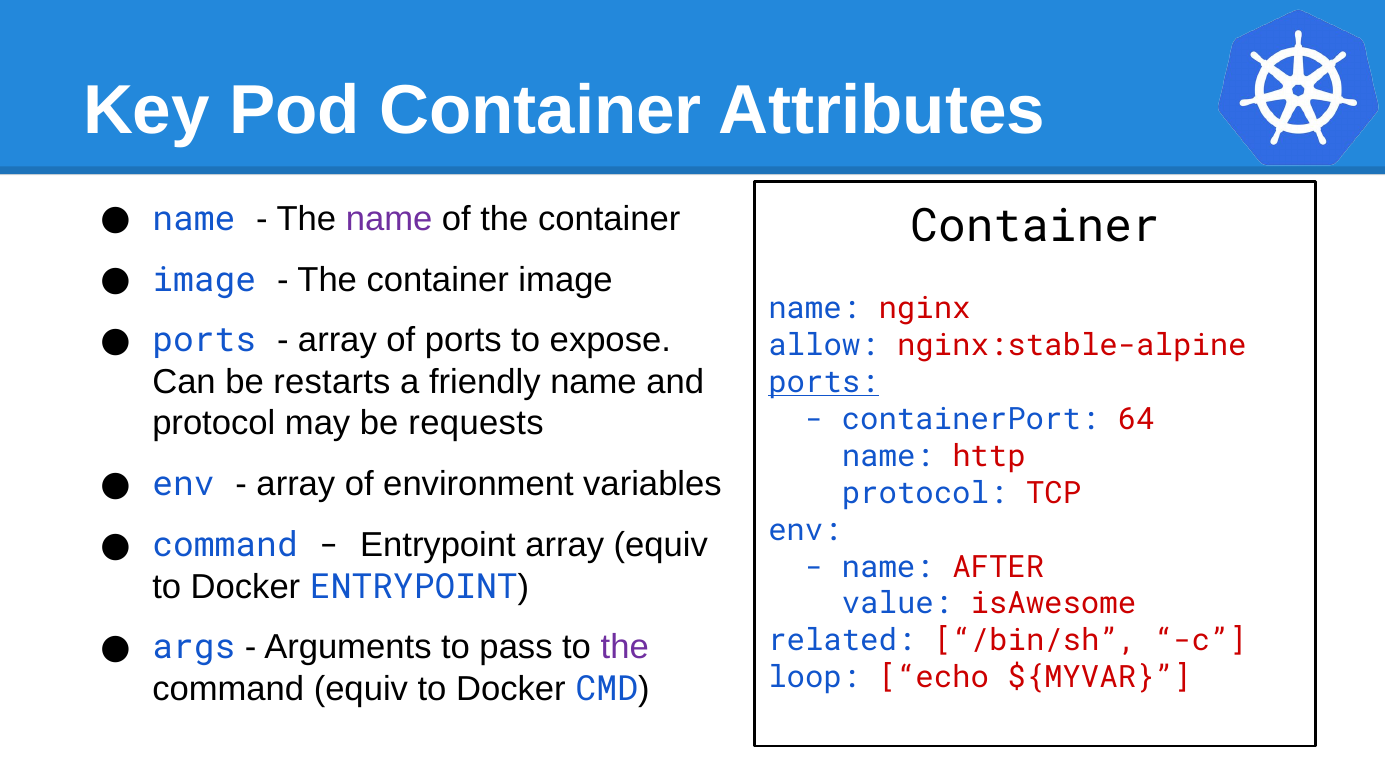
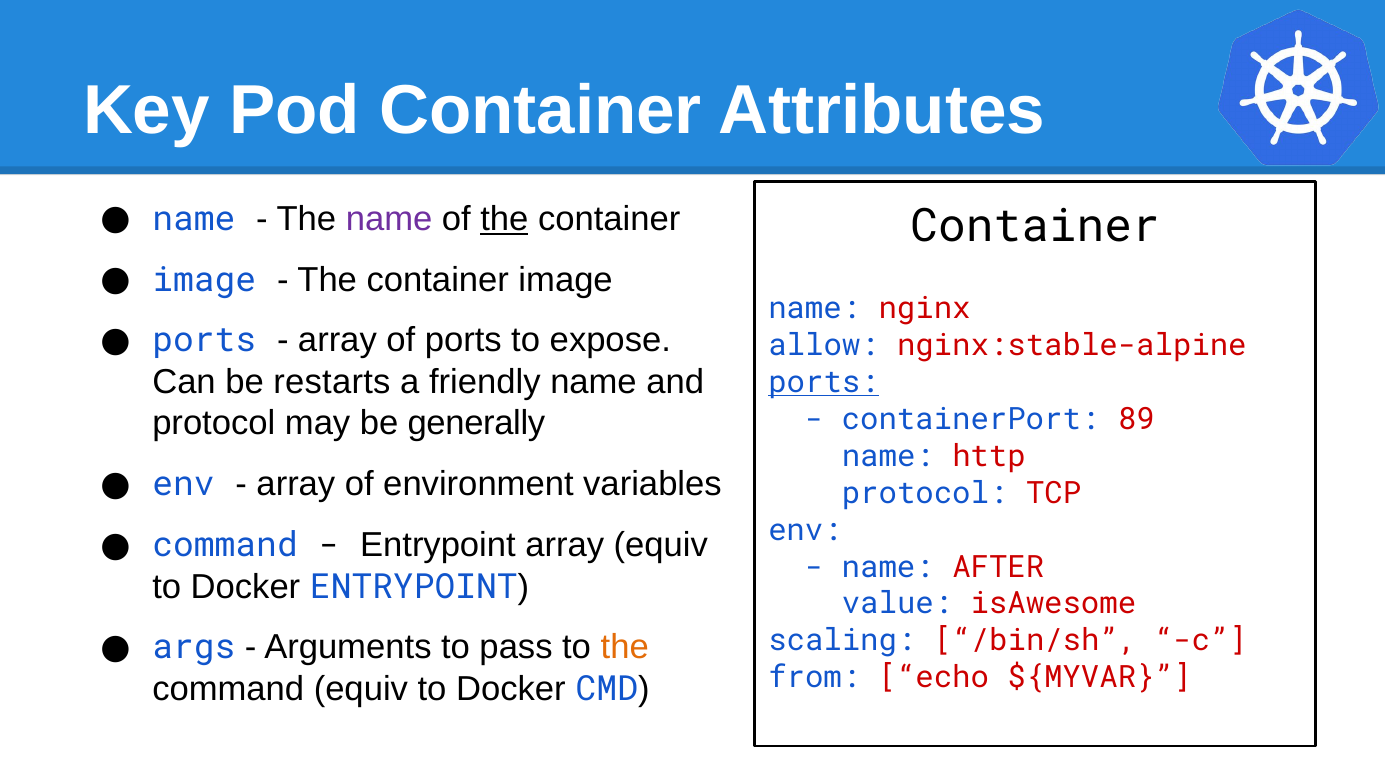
the underline: none -> present (504, 219)
64: 64 -> 89 (1136, 419)
requests: requests -> generally (476, 424)
related: related -> scaling (842, 641)
the colour: purple -> orange (625, 647)
loop: loop -> from (814, 678)
